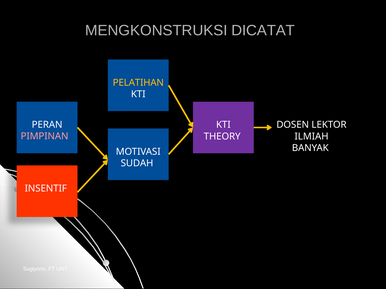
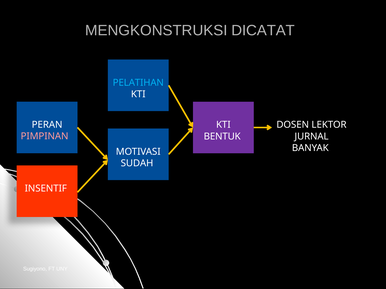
PELATIHAN colour: yellow -> light blue (138, 83)
THEORY: THEORY -> BENTUK (222, 137)
ILMIAH: ILMIAH -> JURNAL (312, 137)
